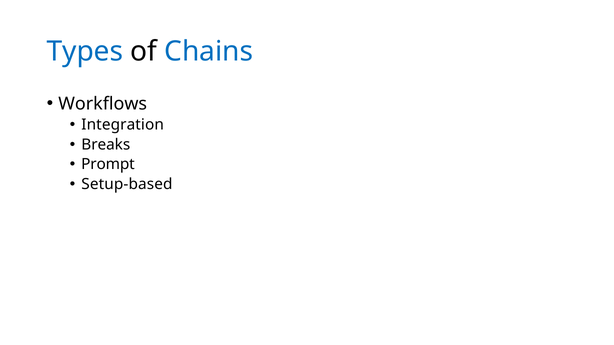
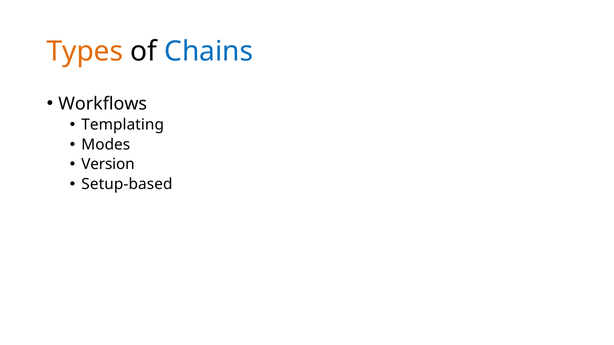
Types colour: blue -> orange (85, 52)
Integration: Integration -> Templating (123, 125)
Breaks: Breaks -> Modes (106, 145)
Prompt: Prompt -> Version (108, 164)
